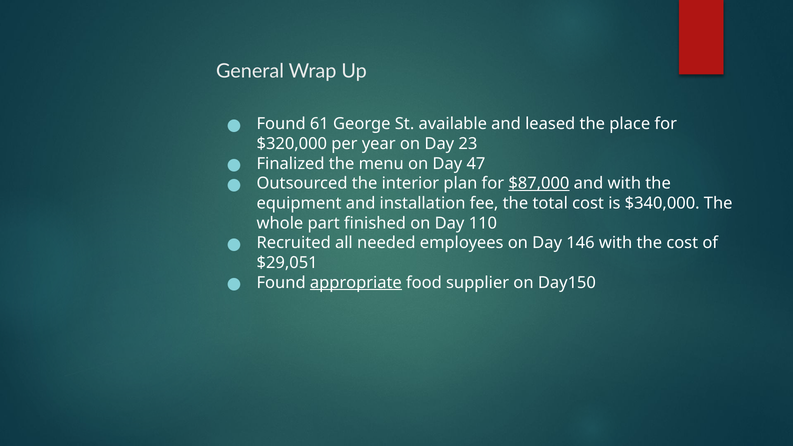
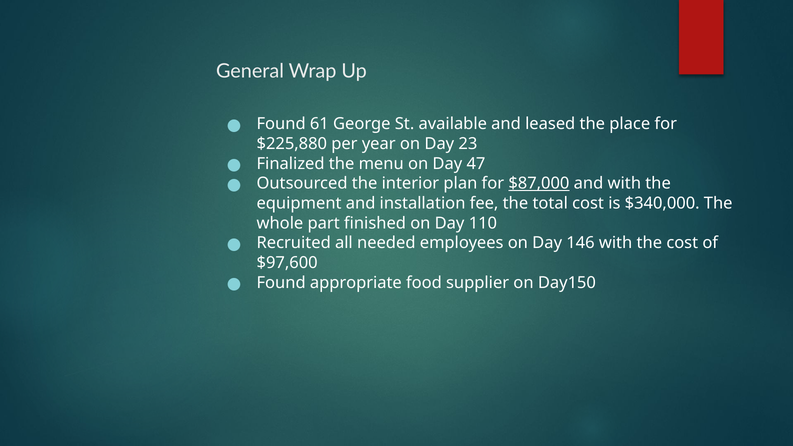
$320,000: $320,000 -> $225,880 (292, 144)
$29,051: $29,051 -> $97,600 (287, 263)
appropriate underline: present -> none (356, 283)
